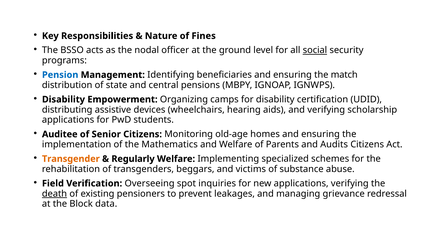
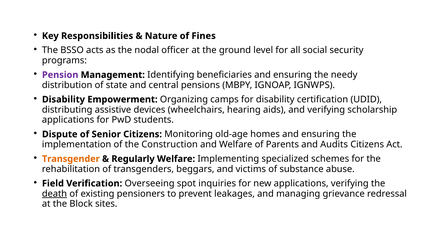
social underline: present -> none (315, 50)
Pension colour: blue -> purple (60, 75)
match: match -> needy (344, 75)
Auditee: Auditee -> Dispute (60, 134)
Mathematics: Mathematics -> Construction (170, 144)
data: data -> sites (106, 204)
